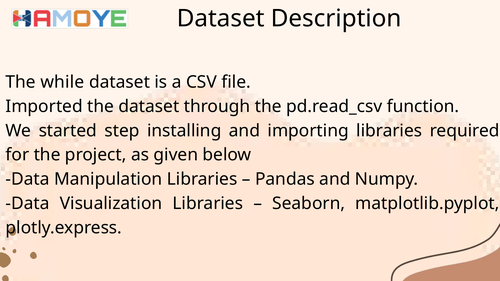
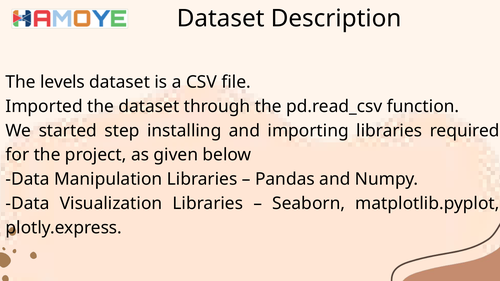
while: while -> levels (63, 82)
